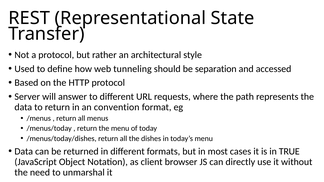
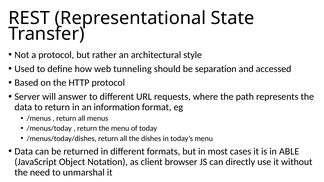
convention: convention -> information (117, 107)
TRUE: TRUE -> ABLE (289, 152)
